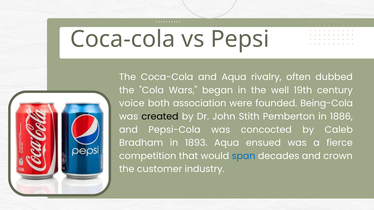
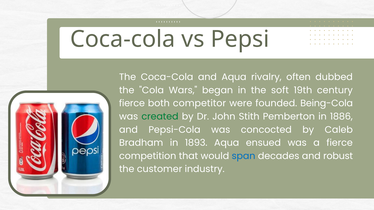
well: well -> soft (280, 90)
voice: voice -> fierce (132, 104)
association: association -> competitor (199, 104)
created colour: black -> green (160, 117)
crown: crown -> robust (338, 156)
